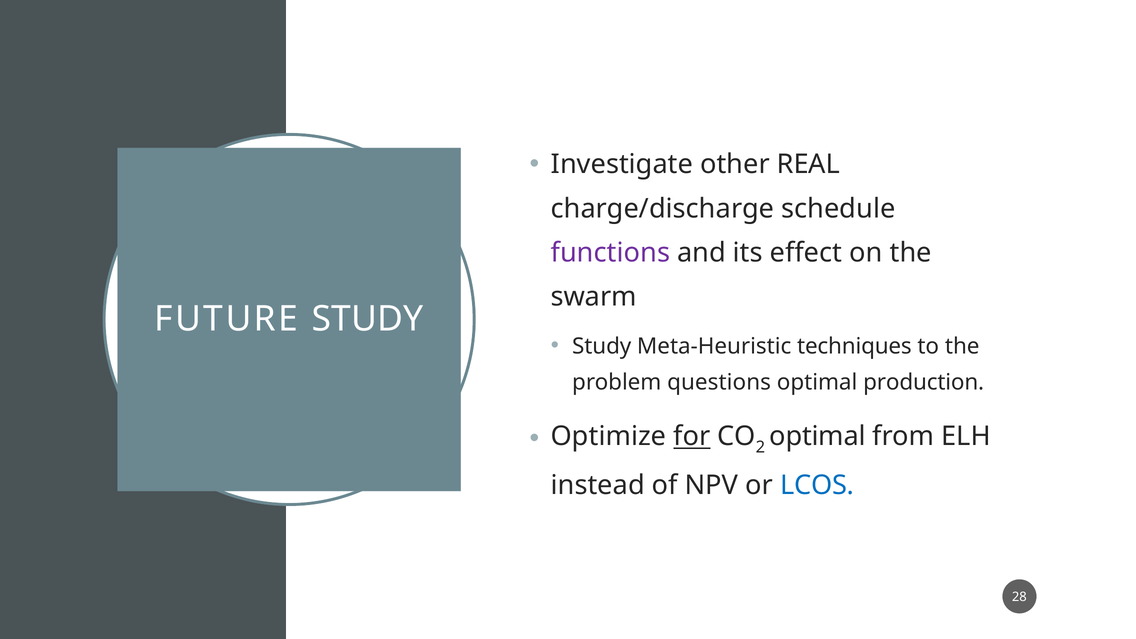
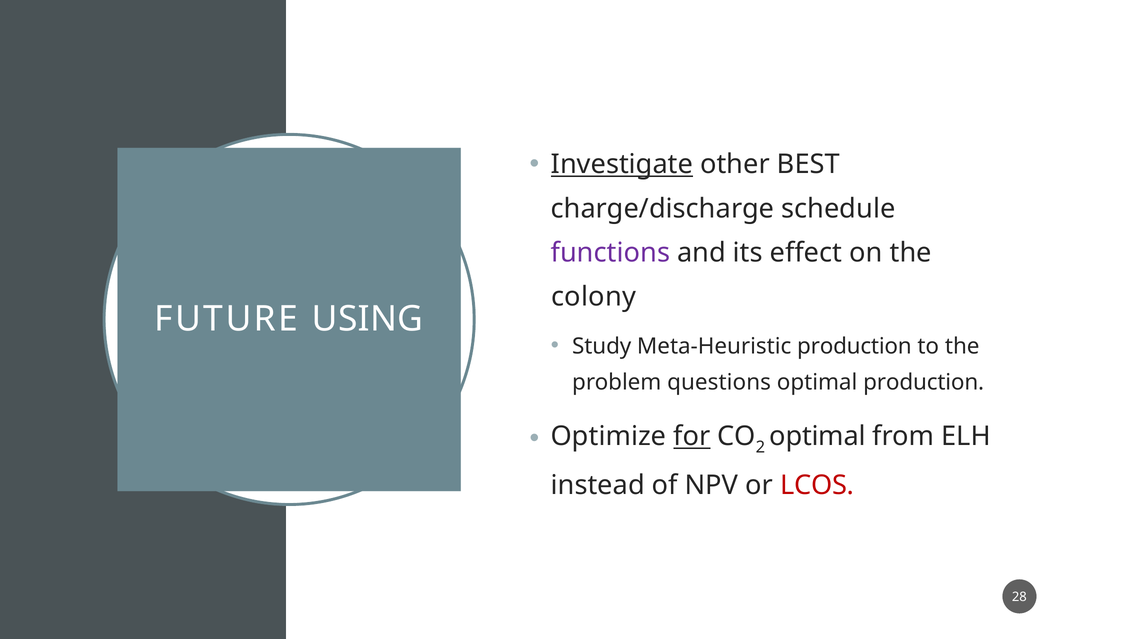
Investigate underline: none -> present (622, 165)
REAL: REAL -> BEST (808, 165)
swarm: swarm -> colony (594, 297)
FUTURE STUDY: STUDY -> USING (367, 319)
Meta-Heuristic techniques: techniques -> production (854, 346)
LCOS colour: blue -> red (817, 486)
